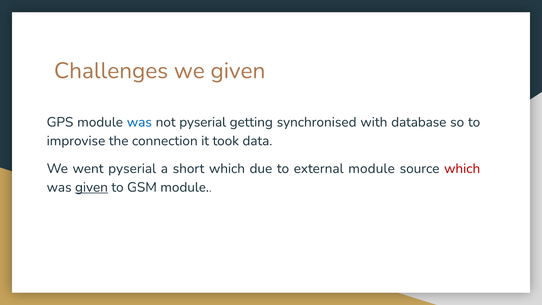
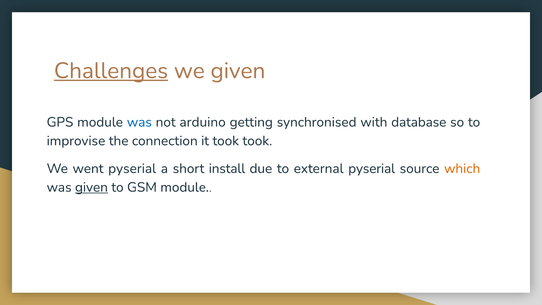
Challenges underline: none -> present (111, 71)
not pyserial: pyserial -> arduino (203, 122)
took data: data -> took (257, 141)
short which: which -> install (227, 168)
external module: module -> pyserial (372, 168)
which colour: red -> orange (462, 168)
